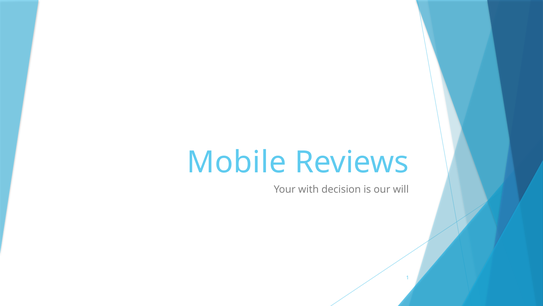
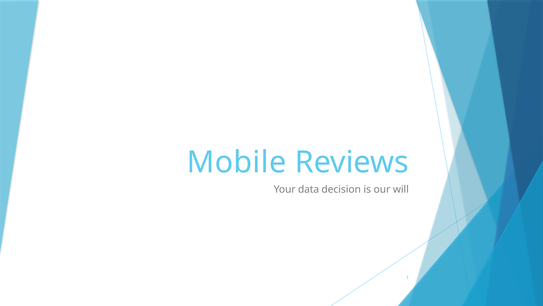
with: with -> data (309, 189)
